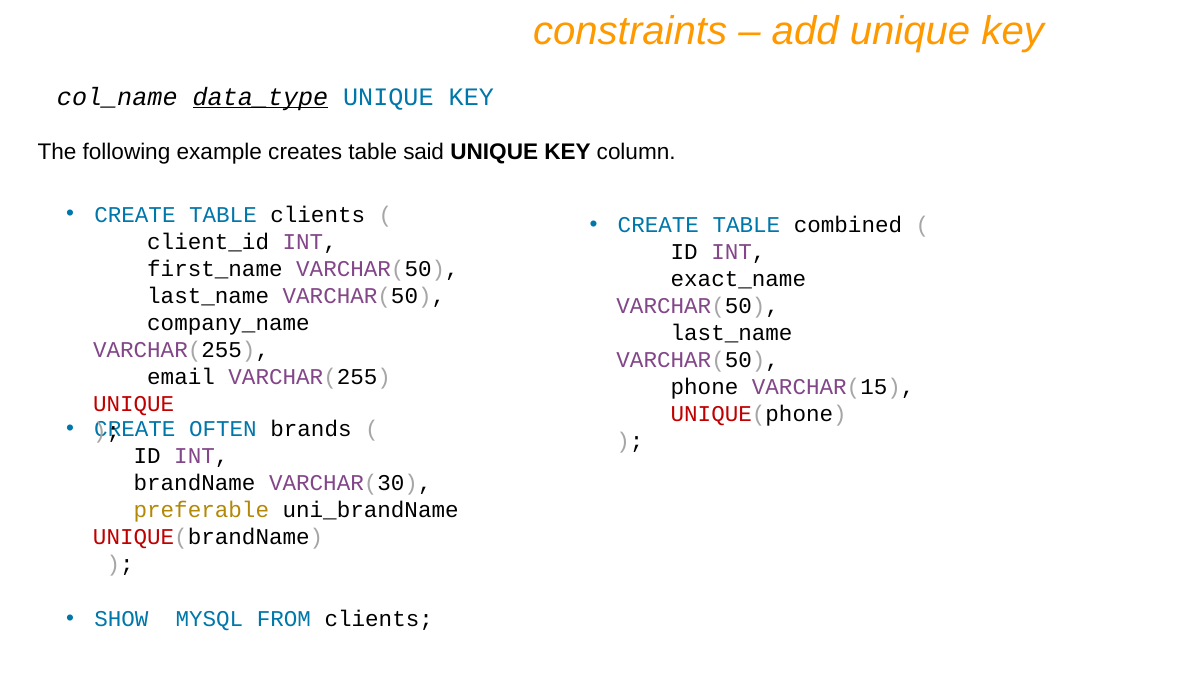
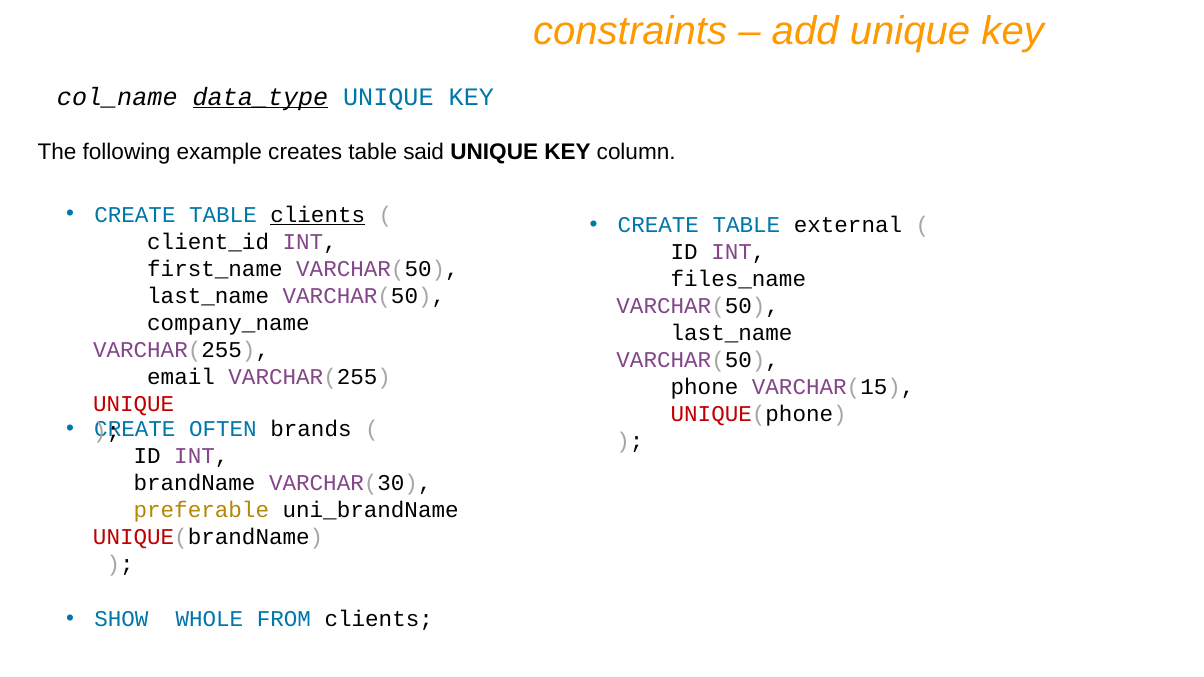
clients underline: none -> present (318, 215)
combined: combined -> external (848, 225)
exact_name: exact_name -> files_name (738, 279)
MYSQL: MYSQL -> WHOLE (209, 619)
